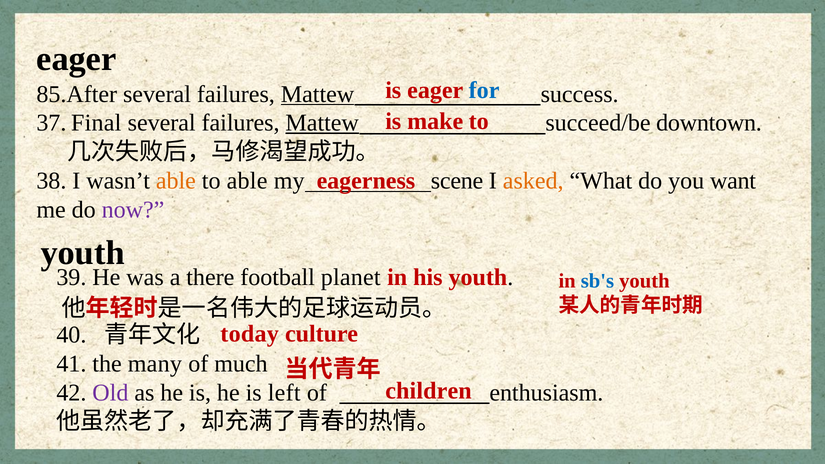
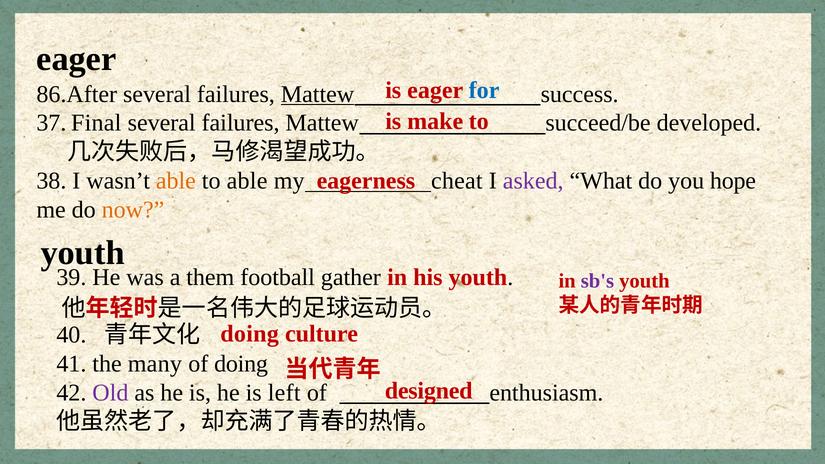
85.After: 85.After -> 86.After (77, 94)
Mattew underline: present -> none (322, 123)
downtown: downtown -> developed (709, 123)
scene: scene -> cheat (457, 181)
asked colour: orange -> purple (533, 181)
want: want -> hope (733, 181)
now colour: purple -> orange (133, 210)
there: there -> them (210, 277)
planet: planet -> gather (351, 277)
sb's colour: blue -> purple (597, 281)
today: today -> doing (250, 334)
of much: much -> doing (241, 364)
children: children -> designed (429, 391)
